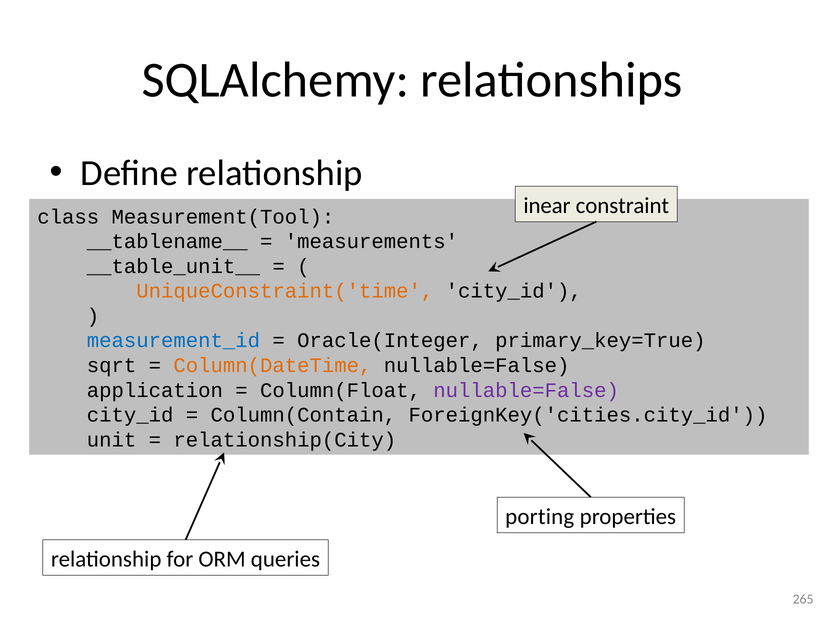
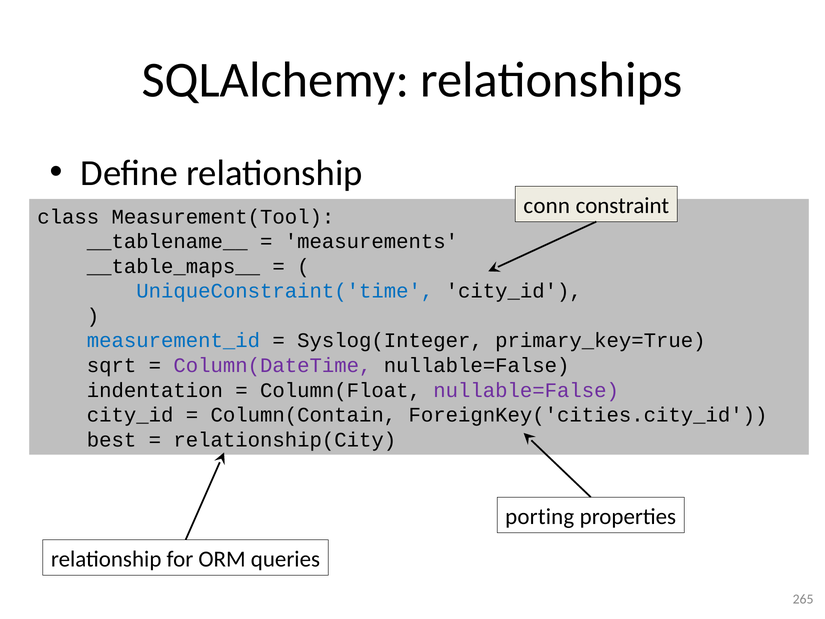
inear: inear -> conn (547, 205)
__table_unit__: __table_unit__ -> __table_maps__ (173, 266)
UniqueConstraint('time colour: orange -> blue (285, 291)
Oracle(Integer: Oracle(Integer -> Syslog(Integer (390, 341)
Column(DateTime colour: orange -> purple (272, 365)
application: application -> indentation (155, 390)
unit: unit -> best (112, 440)
